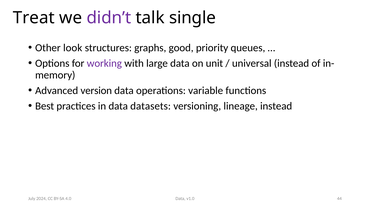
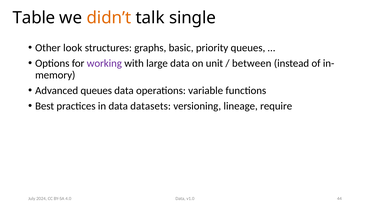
Treat: Treat -> Table (34, 18)
didn’t colour: purple -> orange (109, 18)
good: good -> basic (181, 48)
universal: universal -> between (252, 63)
Advanced version: version -> queues (96, 91)
lineage instead: instead -> require (276, 106)
